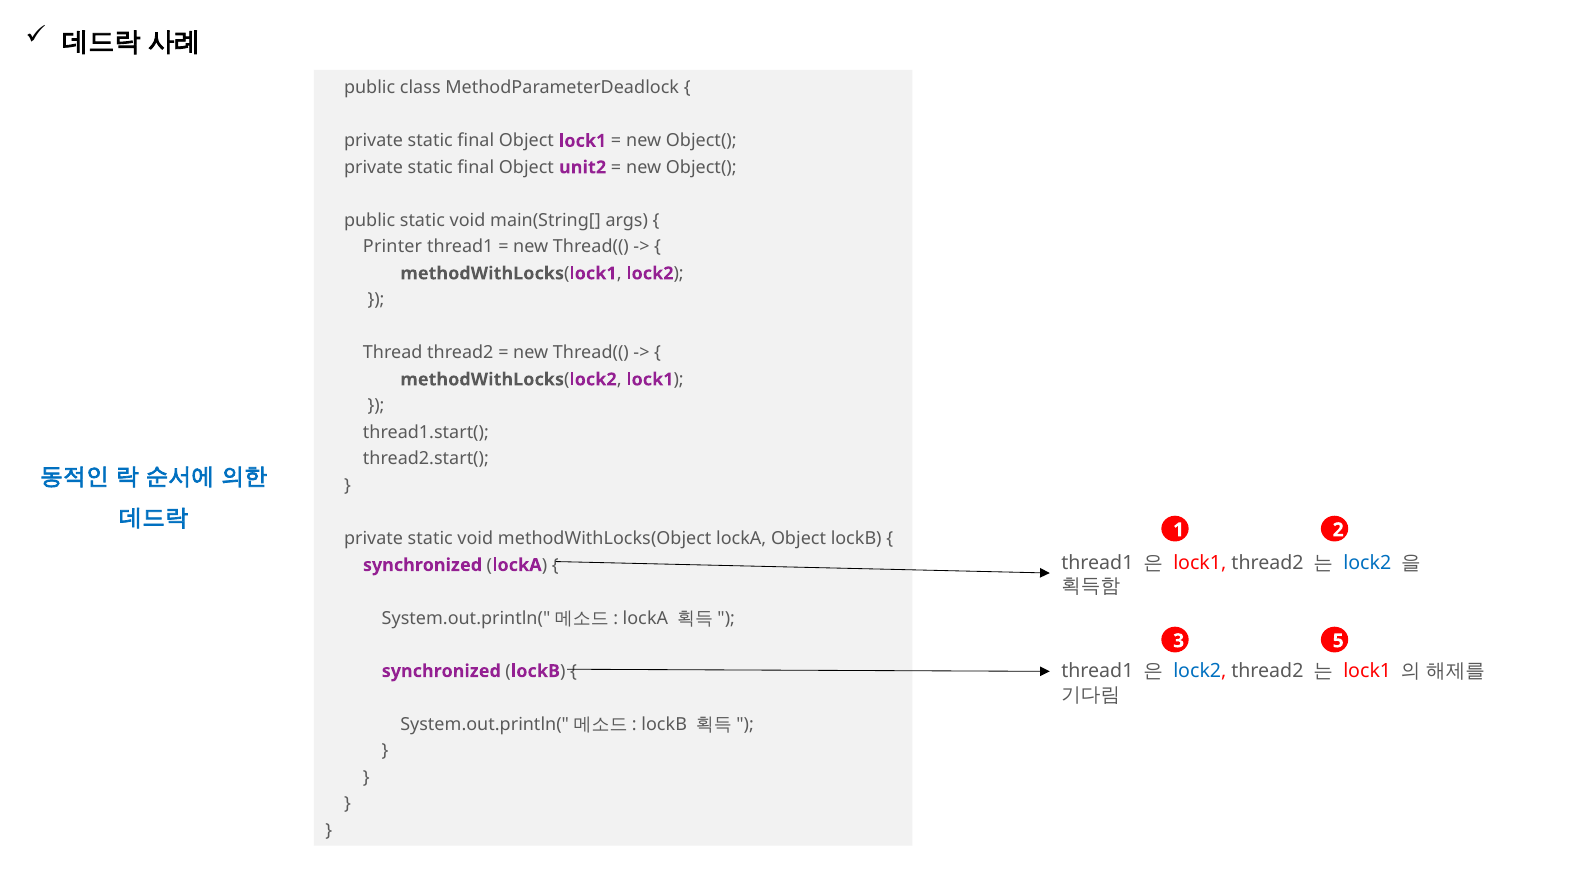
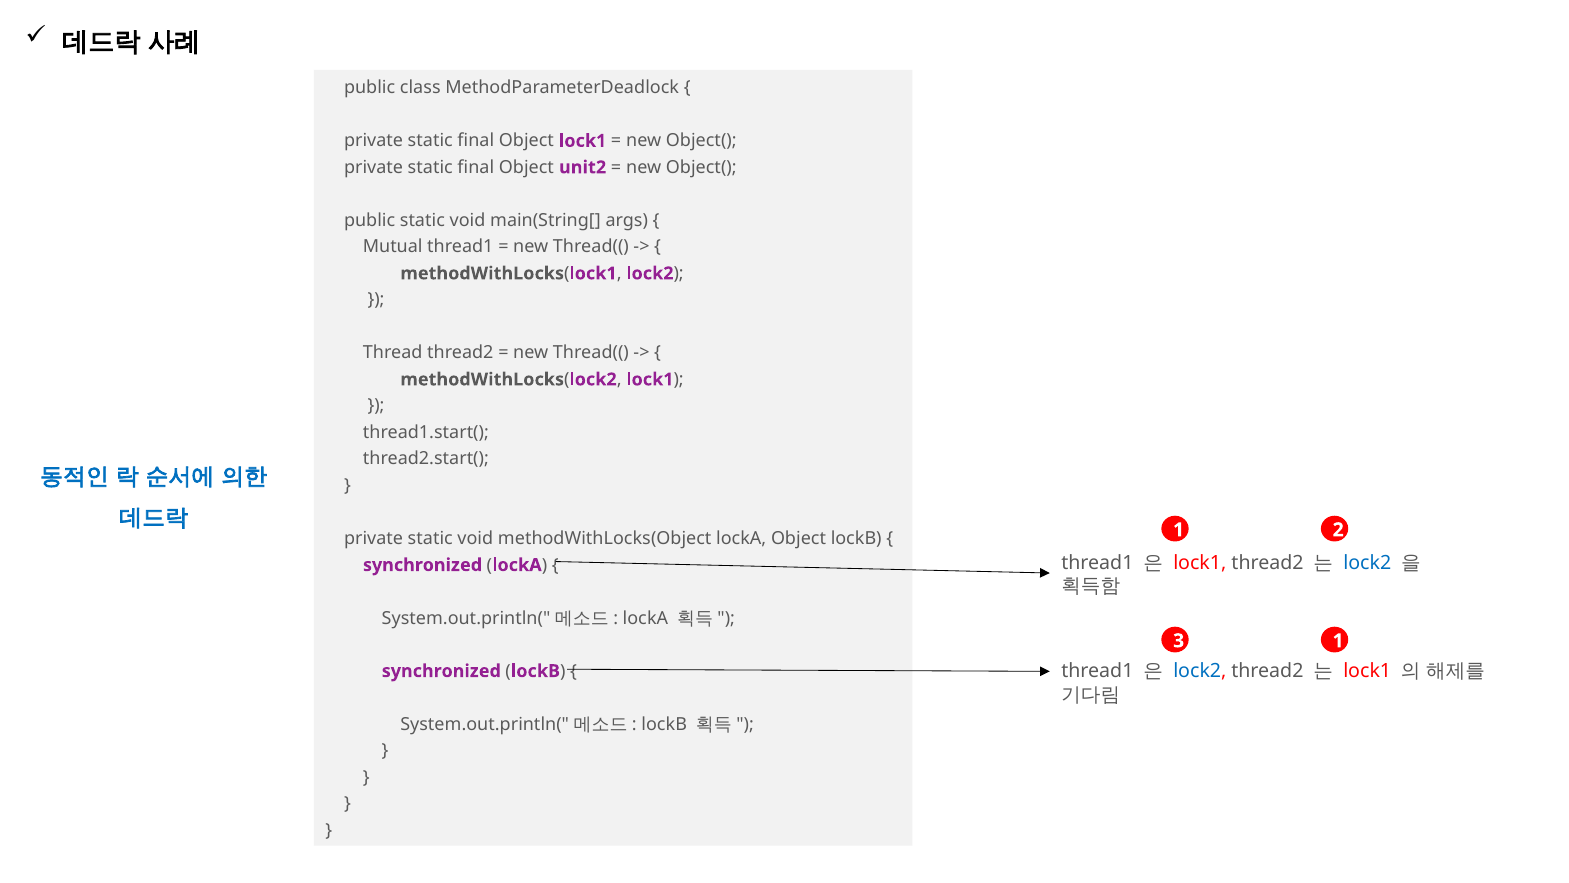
Printer: Printer -> Mutual (393, 247)
3 5: 5 -> 1 (1338, 641)
